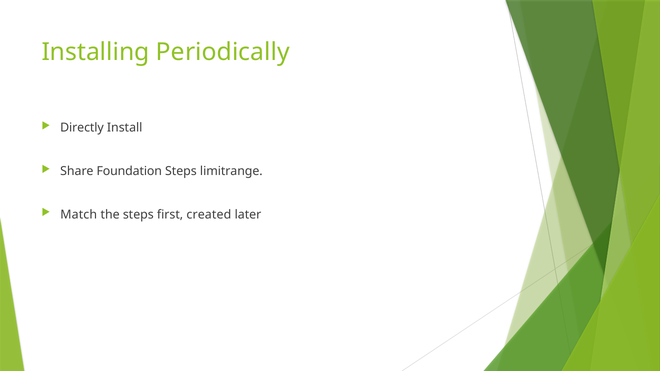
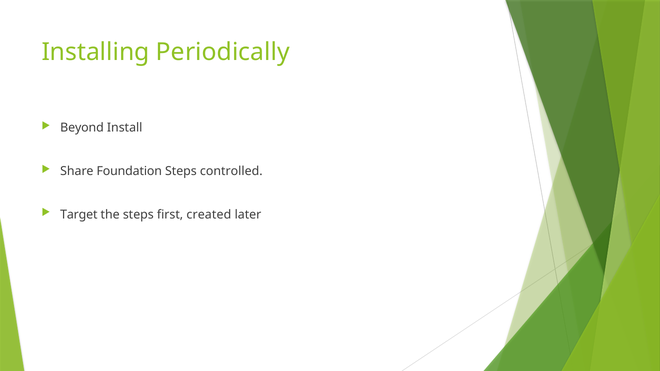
Directly: Directly -> Beyond (82, 128)
limitrange: limitrange -> controlled (231, 171)
Match: Match -> Target (79, 215)
